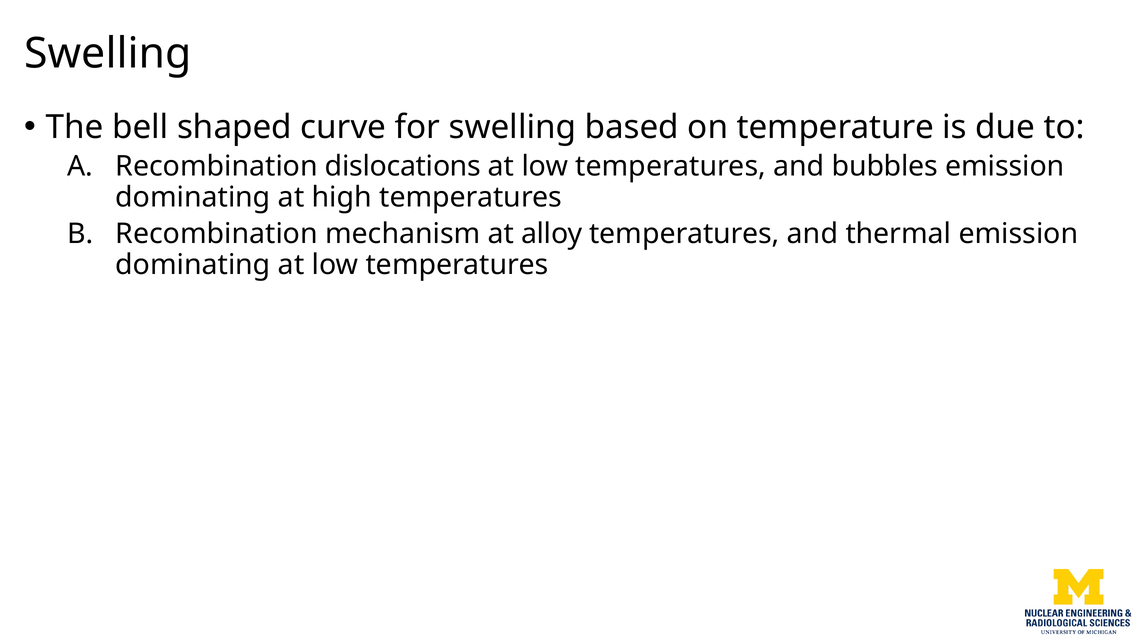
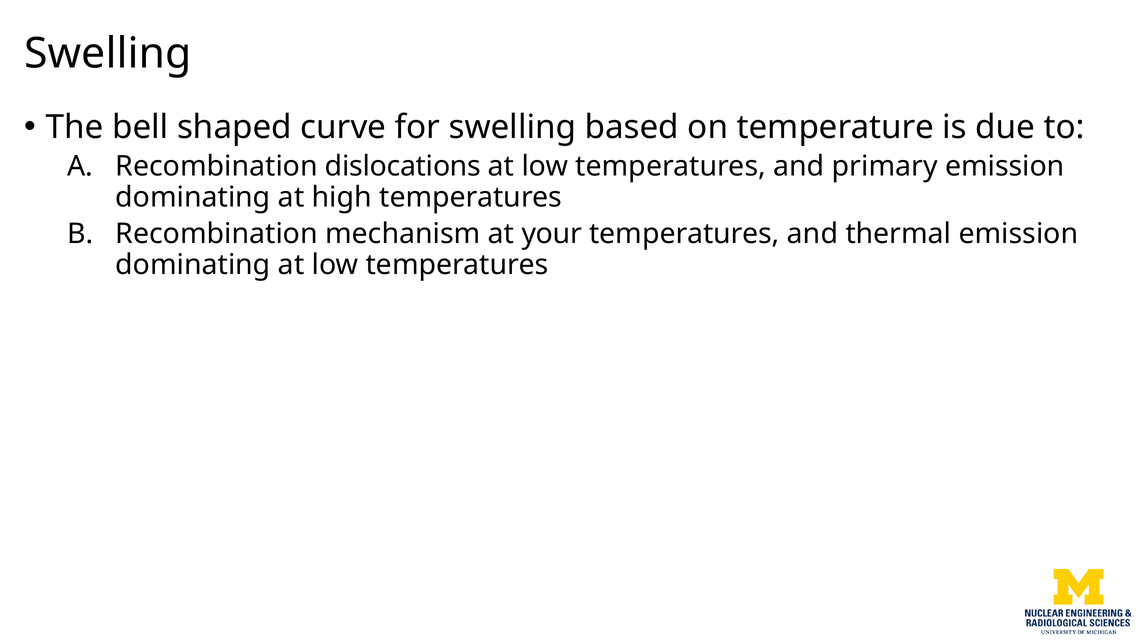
bubbles: bubbles -> primary (885, 166)
alloy: alloy -> your (552, 234)
